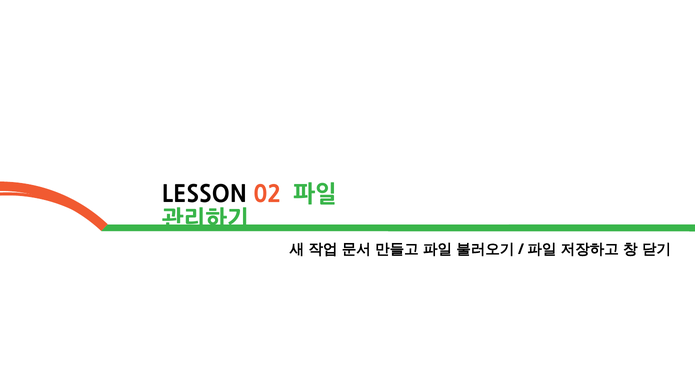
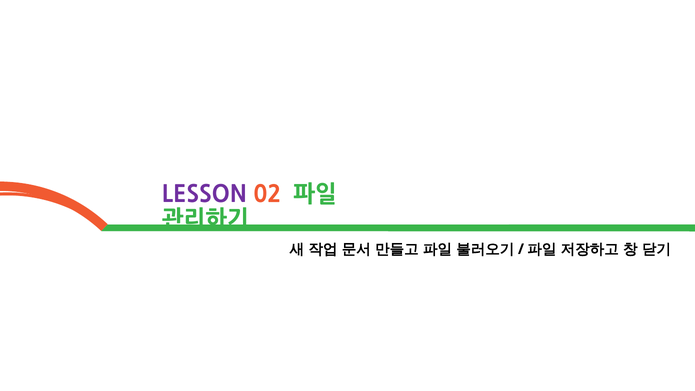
LESSON colour: black -> purple (204, 195)
